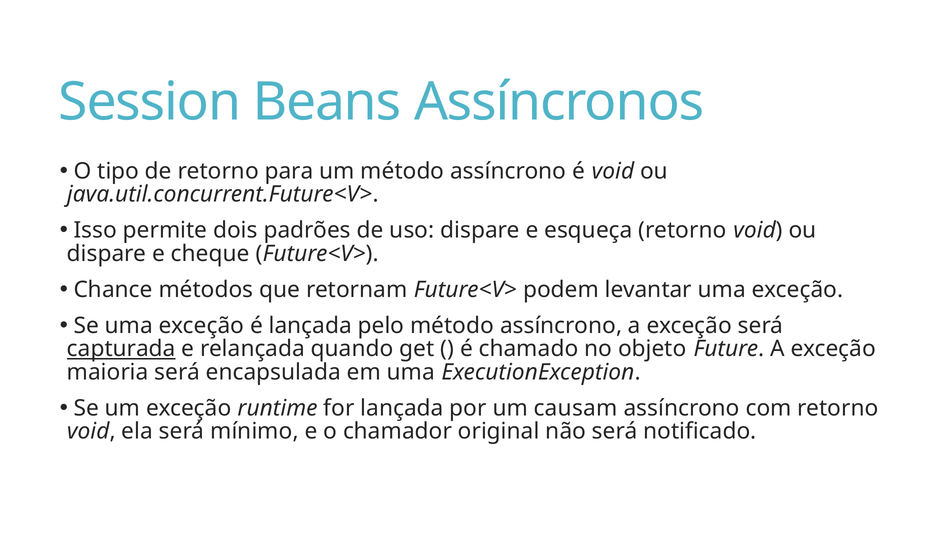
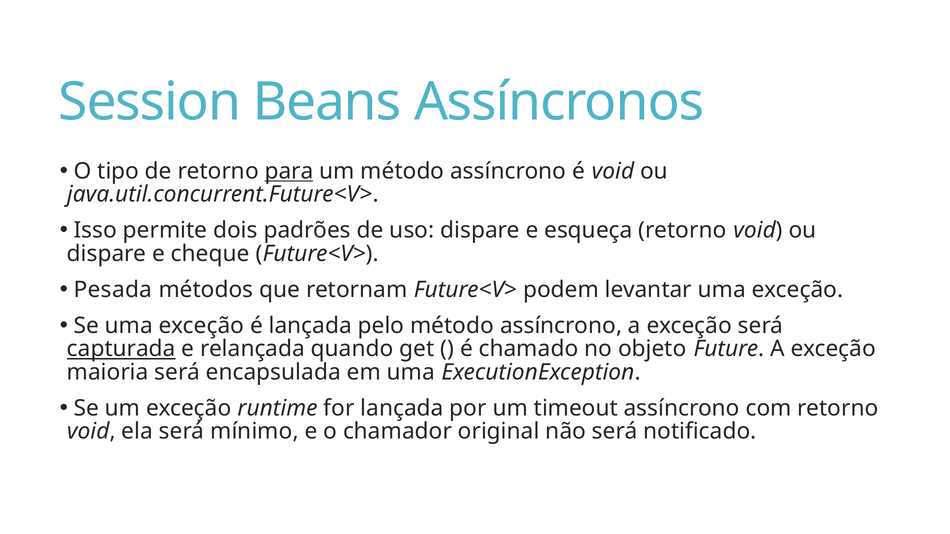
para underline: none -> present (289, 171)
Chance: Chance -> Pesada (113, 290)
causam: causam -> timeout (576, 408)
